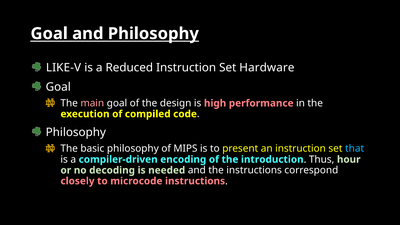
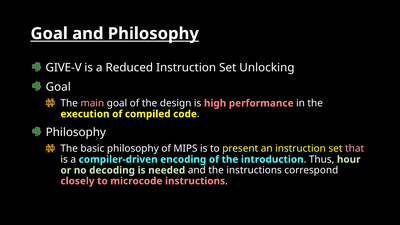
LIKE-V: LIKE-V -> GIVE-V (64, 68)
Hardware: Hardware -> Unlocking (267, 68)
that colour: light blue -> pink (355, 149)
